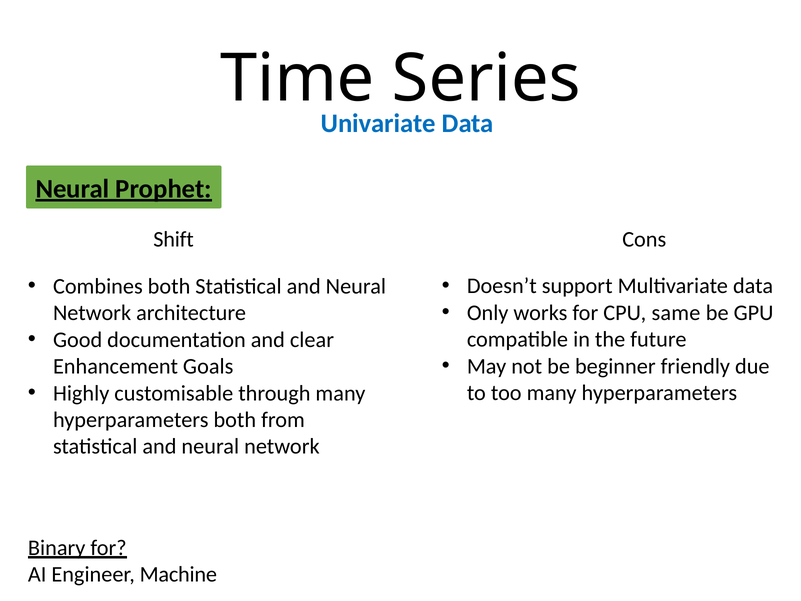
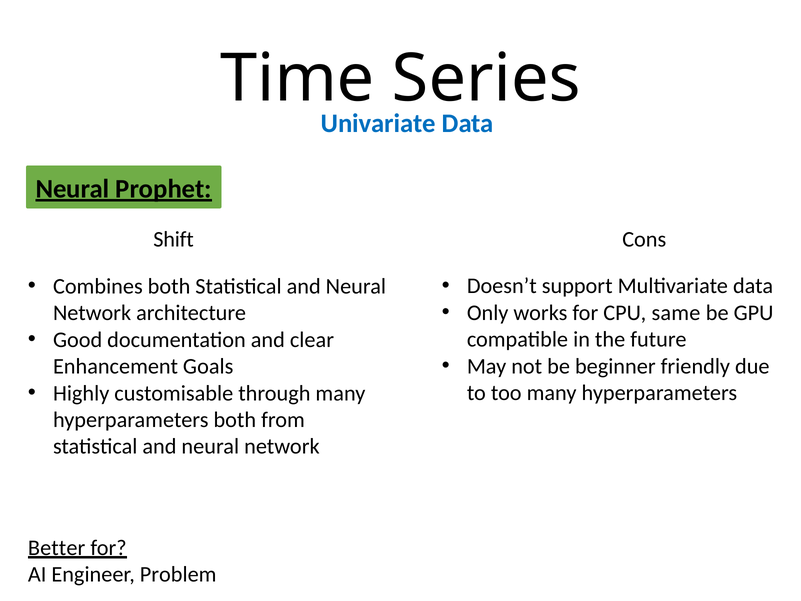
Binary: Binary -> Better (57, 547)
Machine: Machine -> Problem (178, 574)
